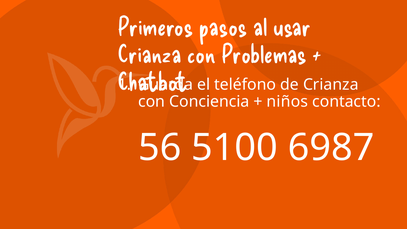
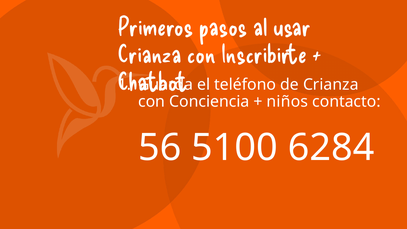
Problemas: Problemas -> Inscribirte (264, 55)
6987: 6987 -> 6284 (331, 148)
